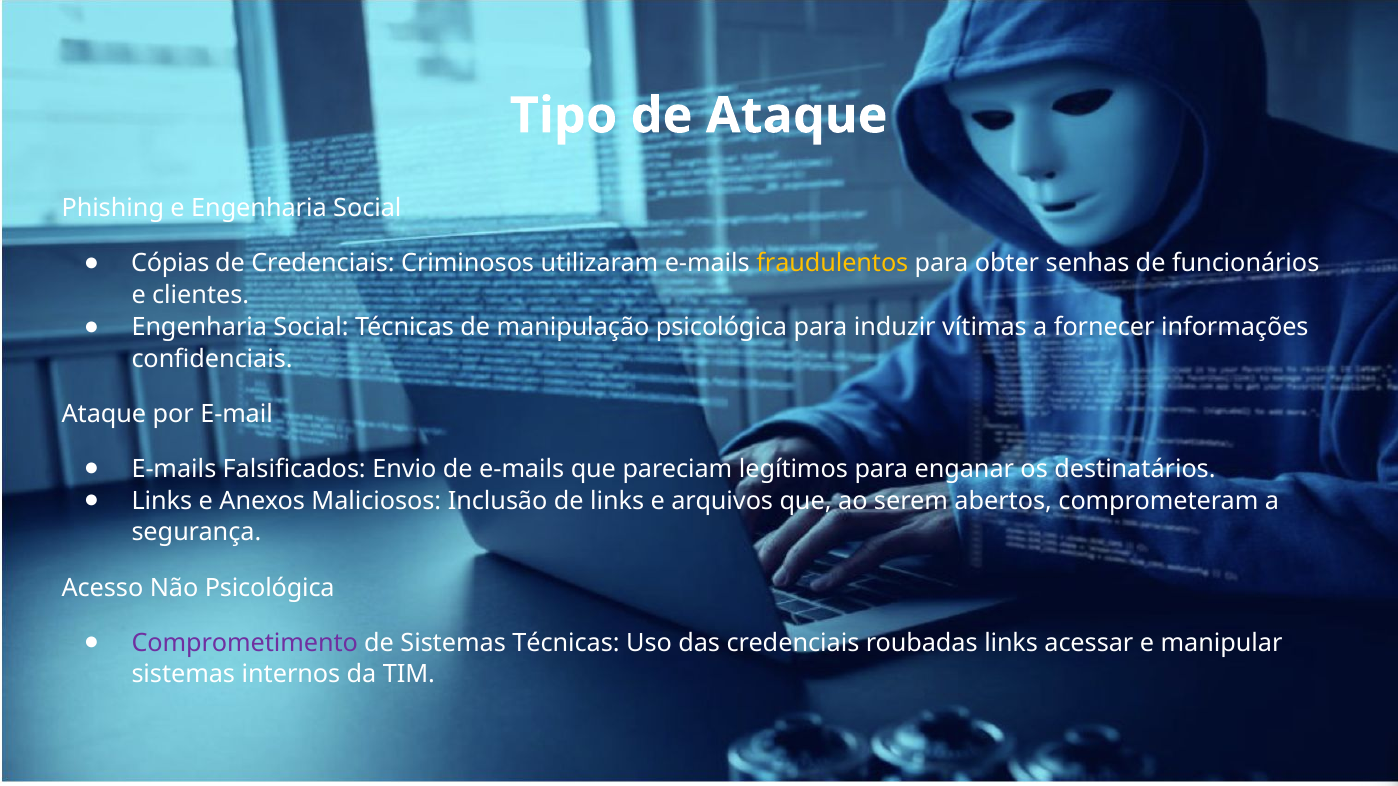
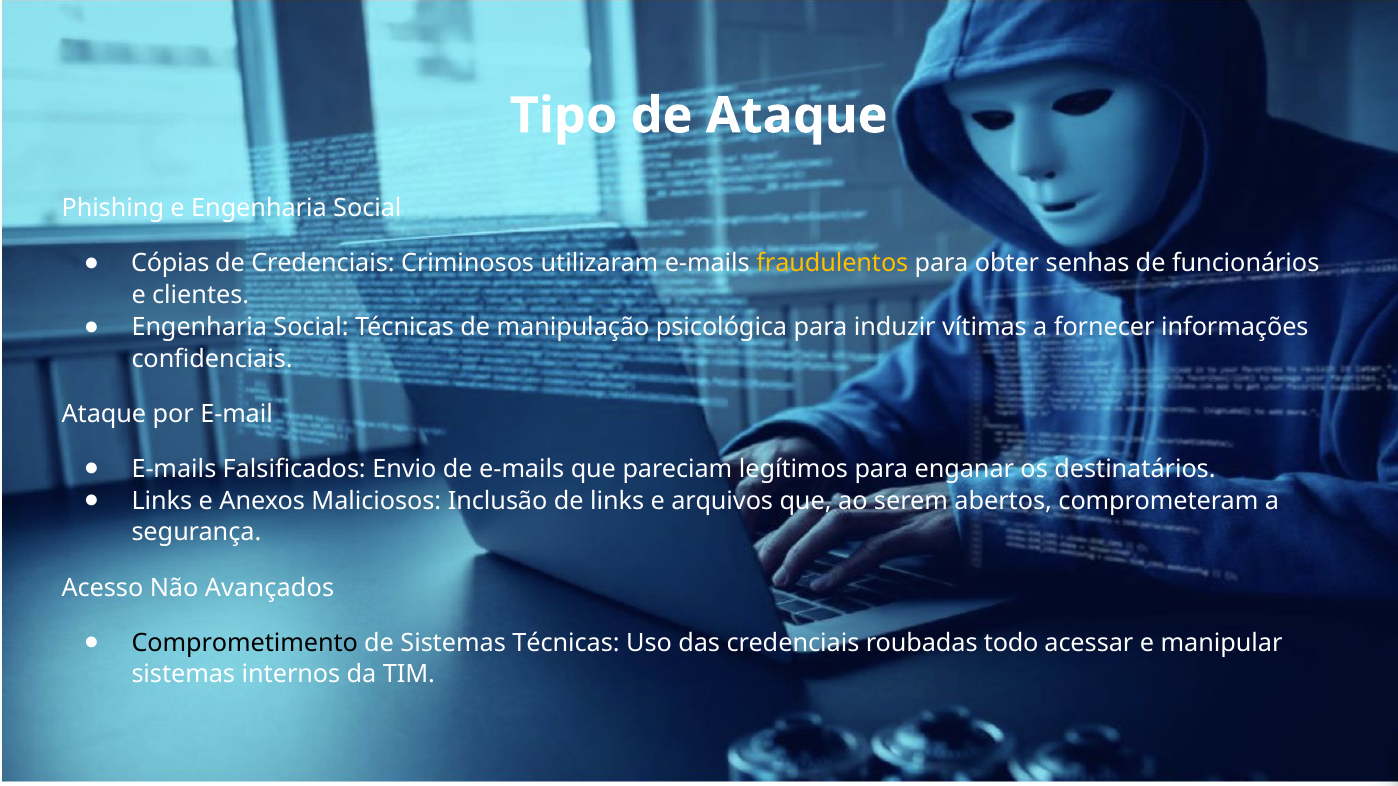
Não Psicológica: Psicológica -> Avançados (270, 588)
Comprometimento colour: purple -> black (245, 643)
roubadas links: links -> todo (1011, 643)
